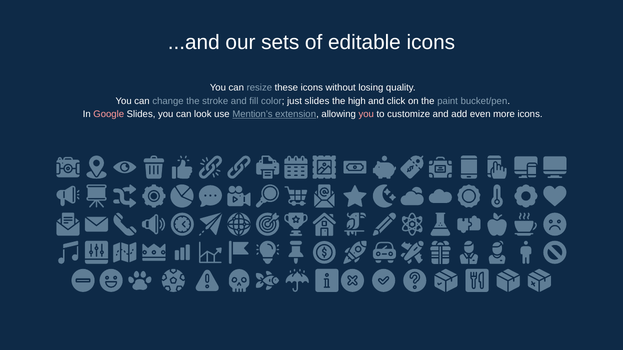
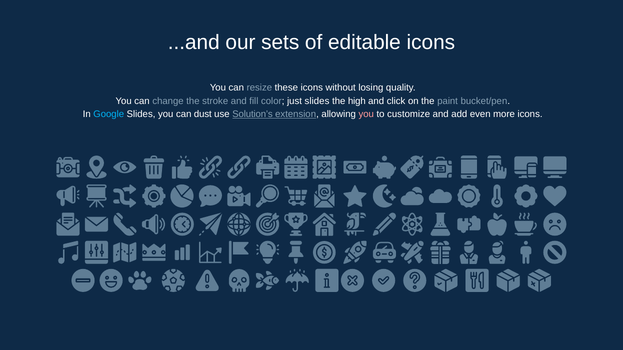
Google colour: pink -> light blue (109, 114)
look: look -> dust (203, 114)
Mention’s: Mention’s -> Solution’s (253, 114)
